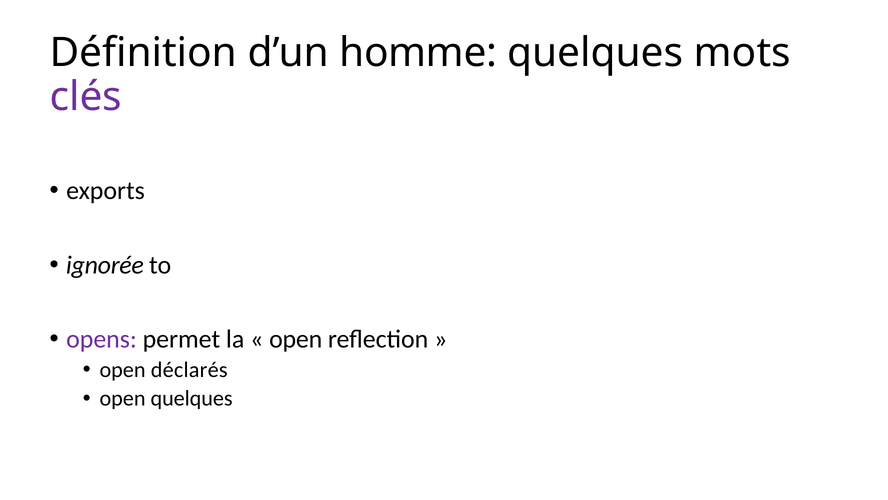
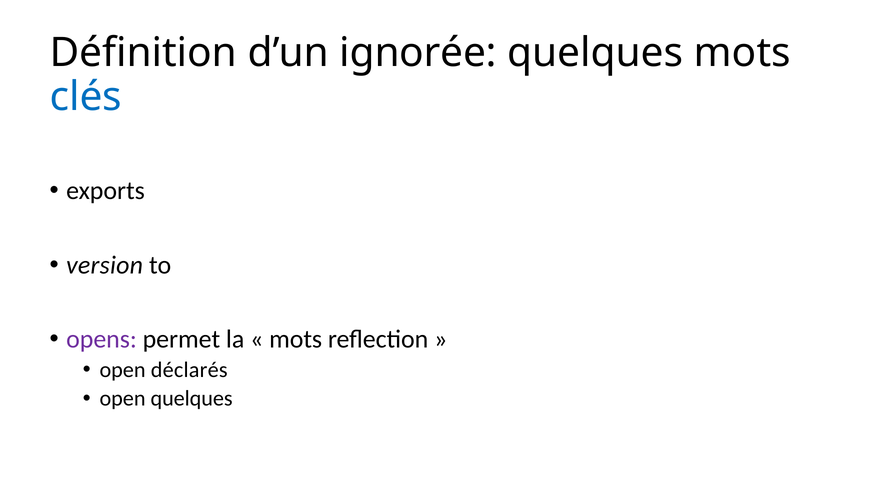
homme: homme -> ignorée (418, 53)
clés colour: purple -> blue (86, 97)
ignorée: ignorée -> version (105, 265)
open: open -> mots (296, 339)
